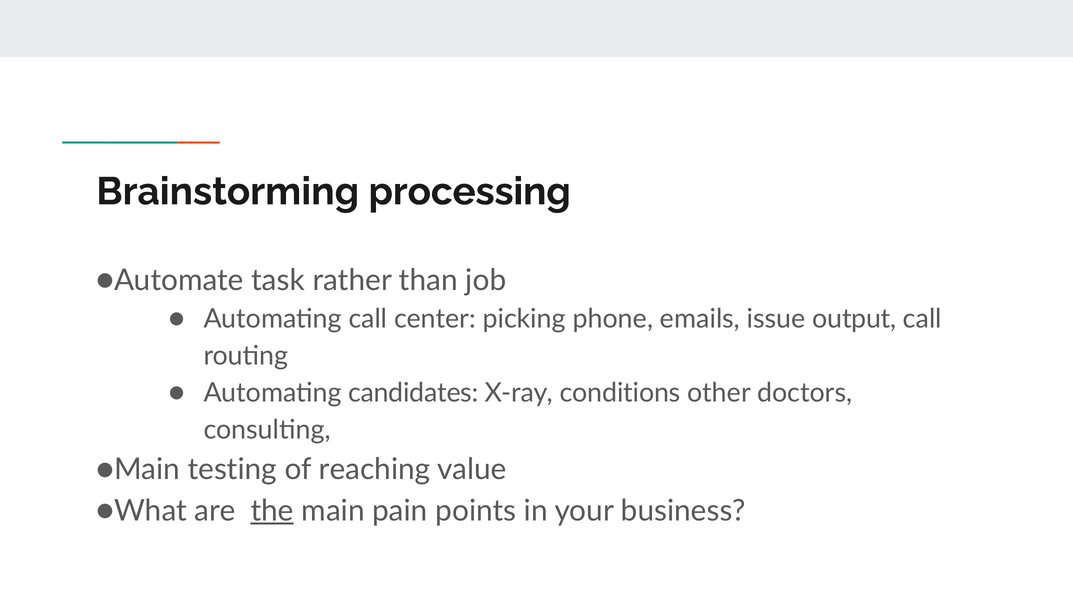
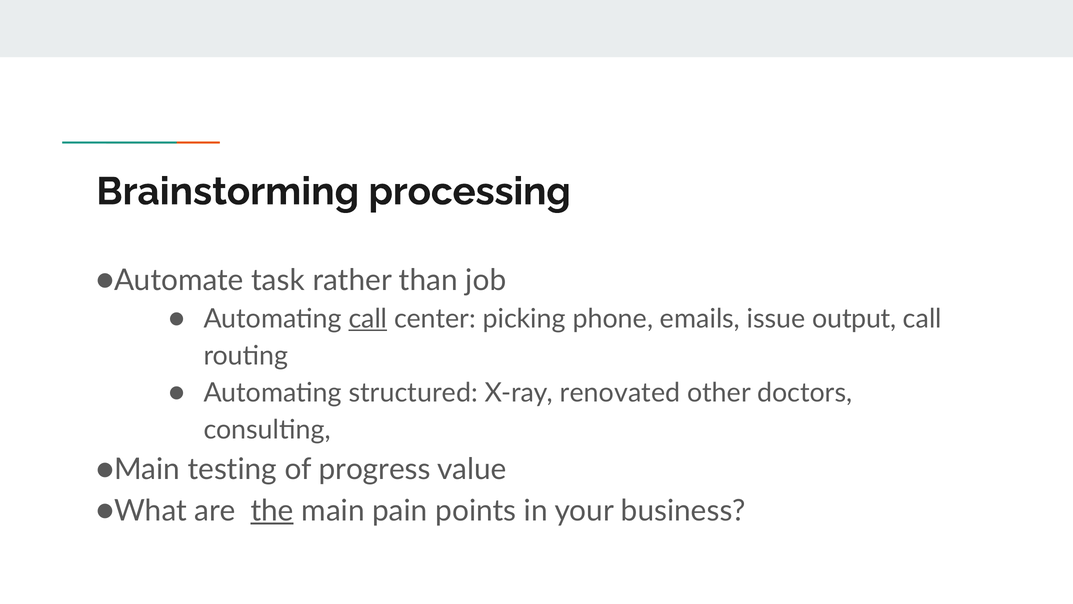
call underline: none -> present (368, 319)
candidates: candidates -> structured (413, 393)
conditions: conditions -> renovated (620, 393)
reaching: reaching -> progress (375, 469)
